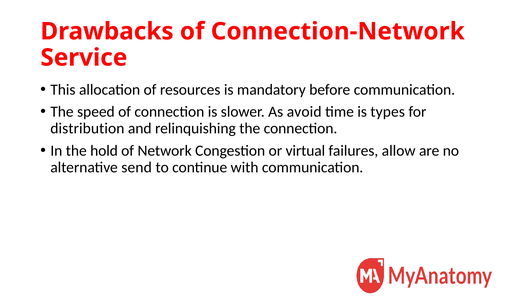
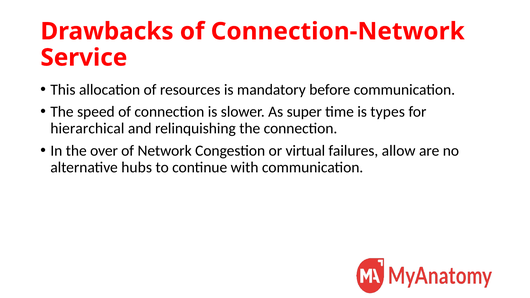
avoid: avoid -> super (304, 112)
distribution: distribution -> hierarchical (87, 129)
hold: hold -> over (104, 151)
send: send -> hubs (137, 167)
